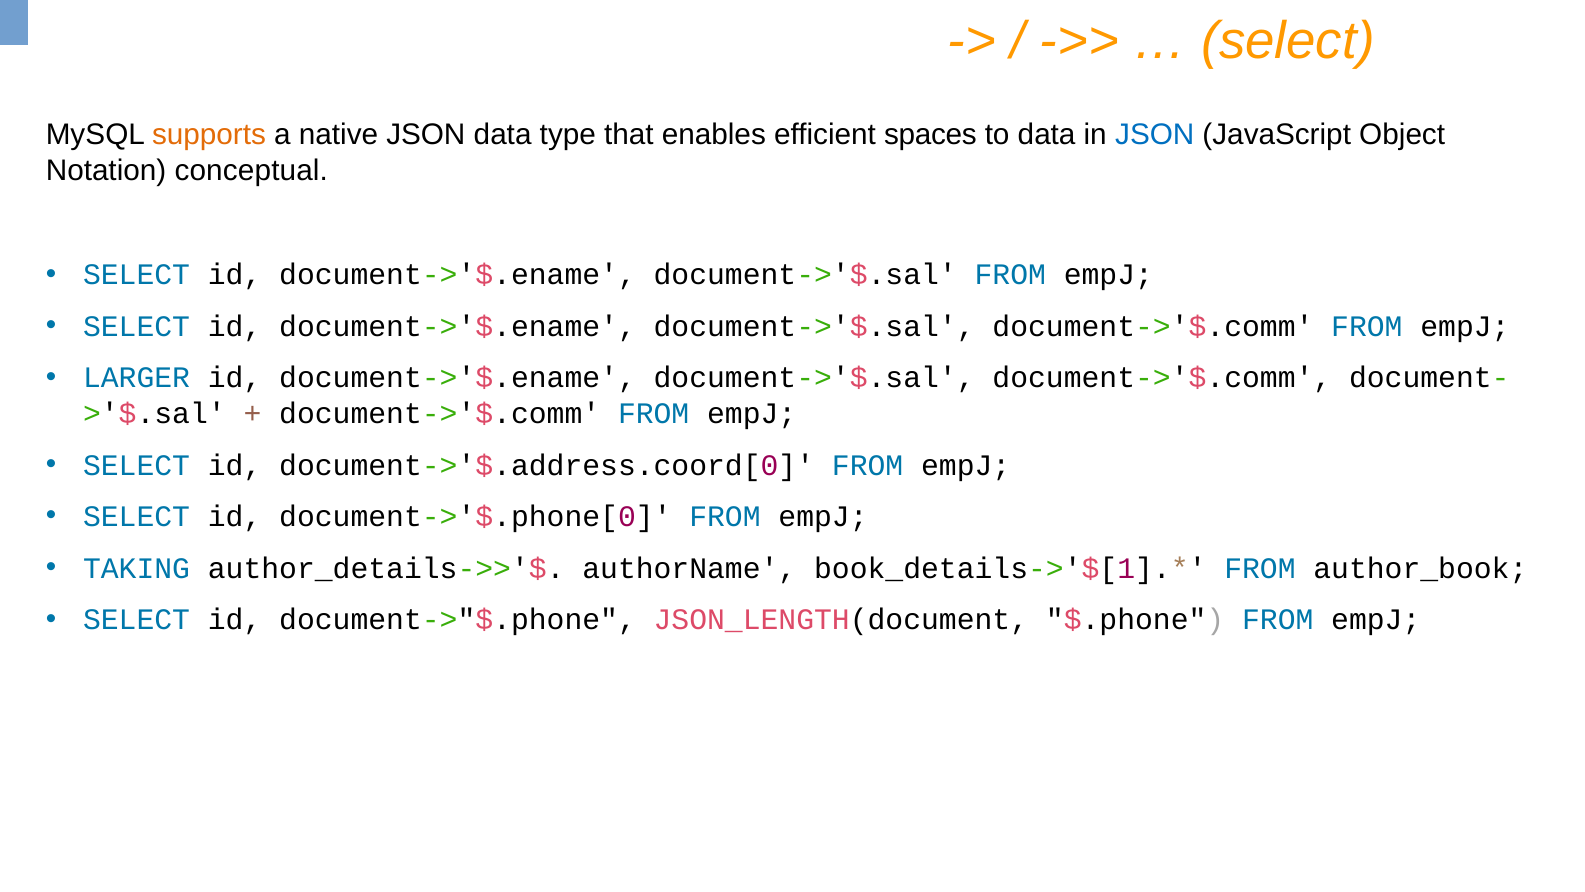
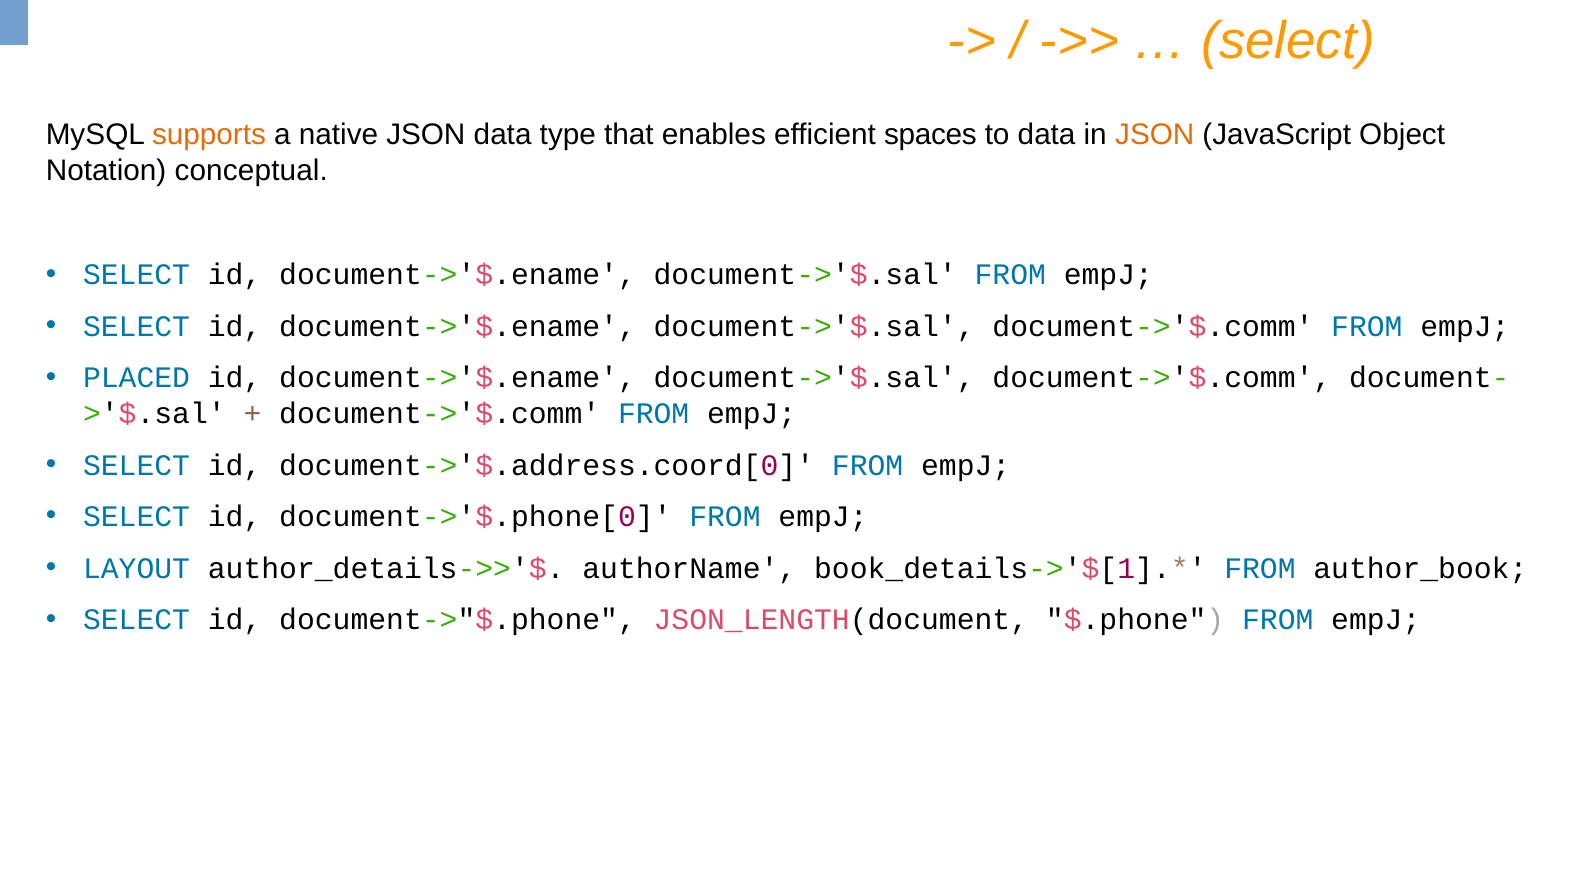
JSON colour: blue -> orange (1155, 135)
LARGER: LARGER -> PLACED (137, 378)
TAKING: TAKING -> LAYOUT (137, 568)
